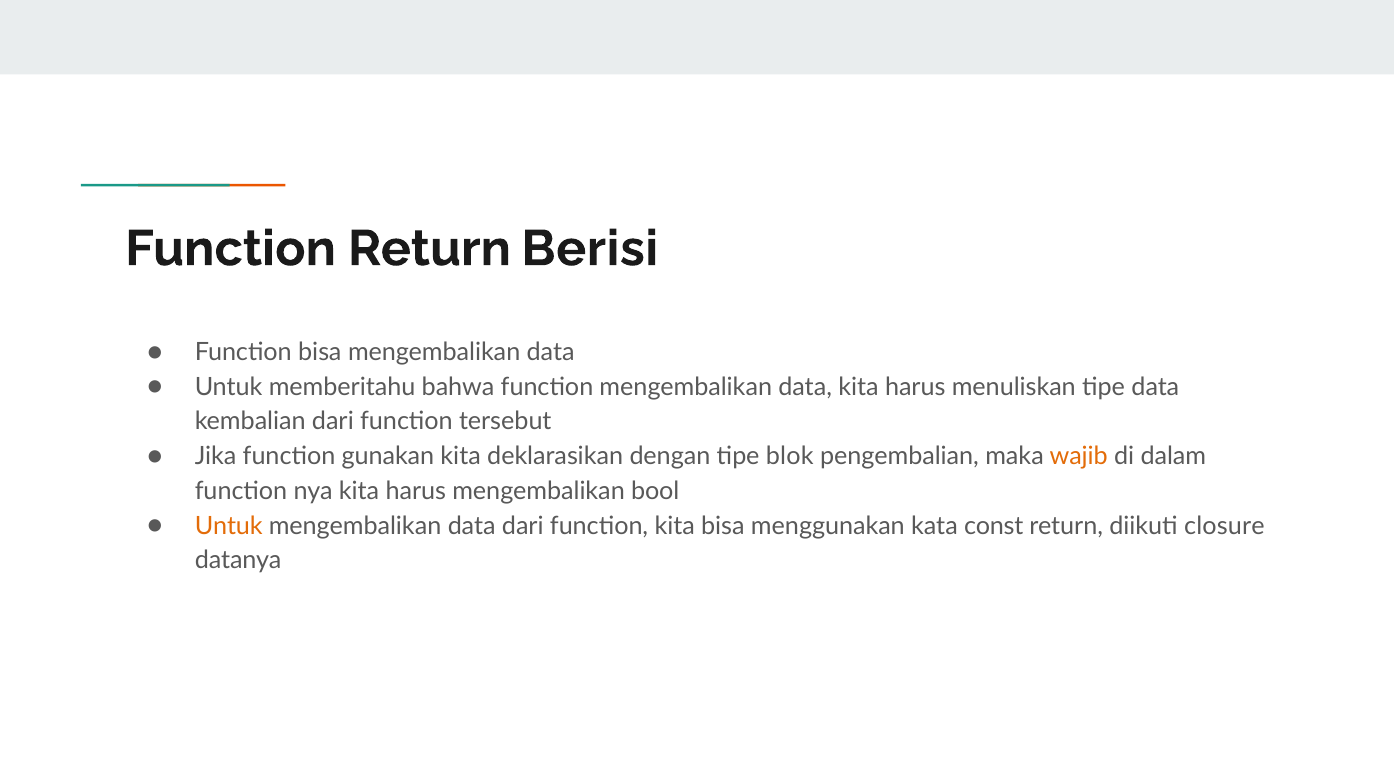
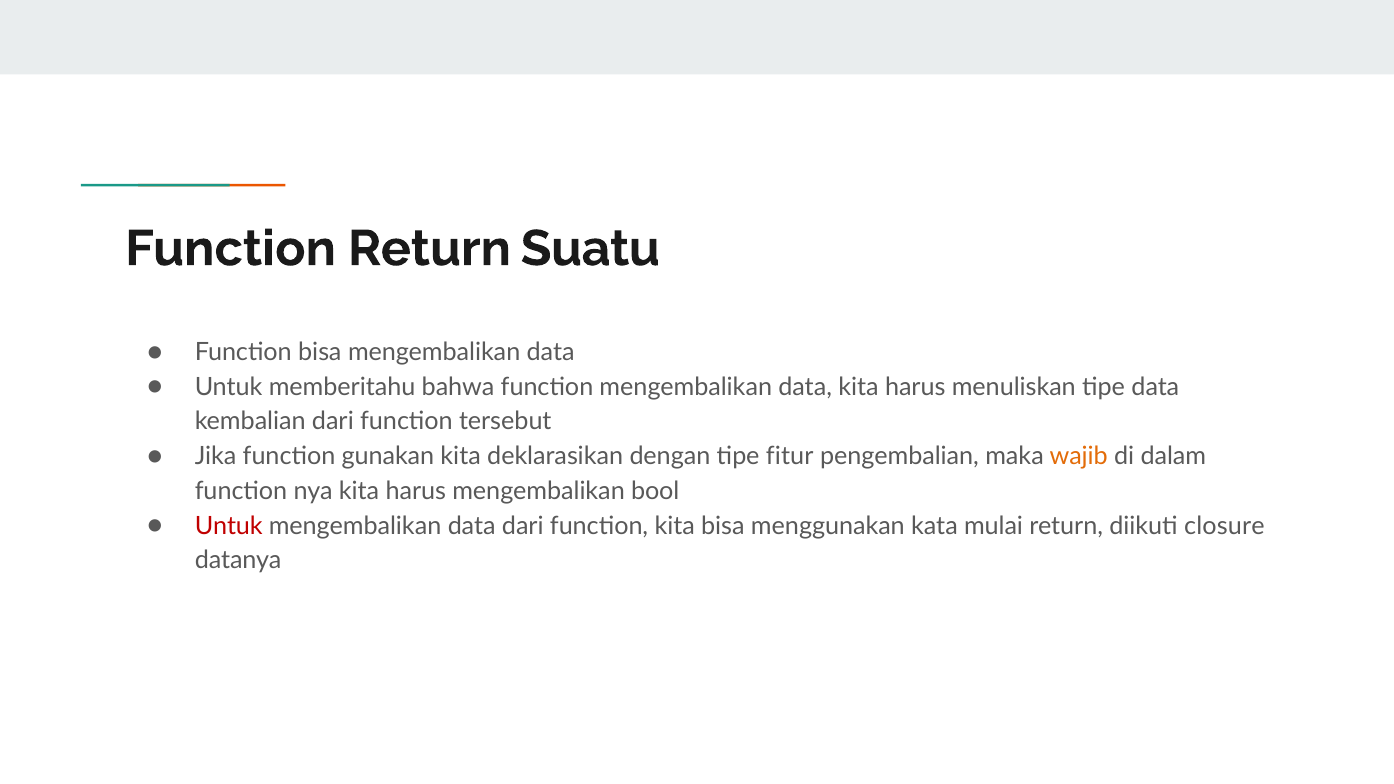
Berisi: Berisi -> Suatu (590, 249)
blok: blok -> fitur (790, 456)
Untuk colour: orange -> red (229, 526)
const: const -> mulai (994, 526)
